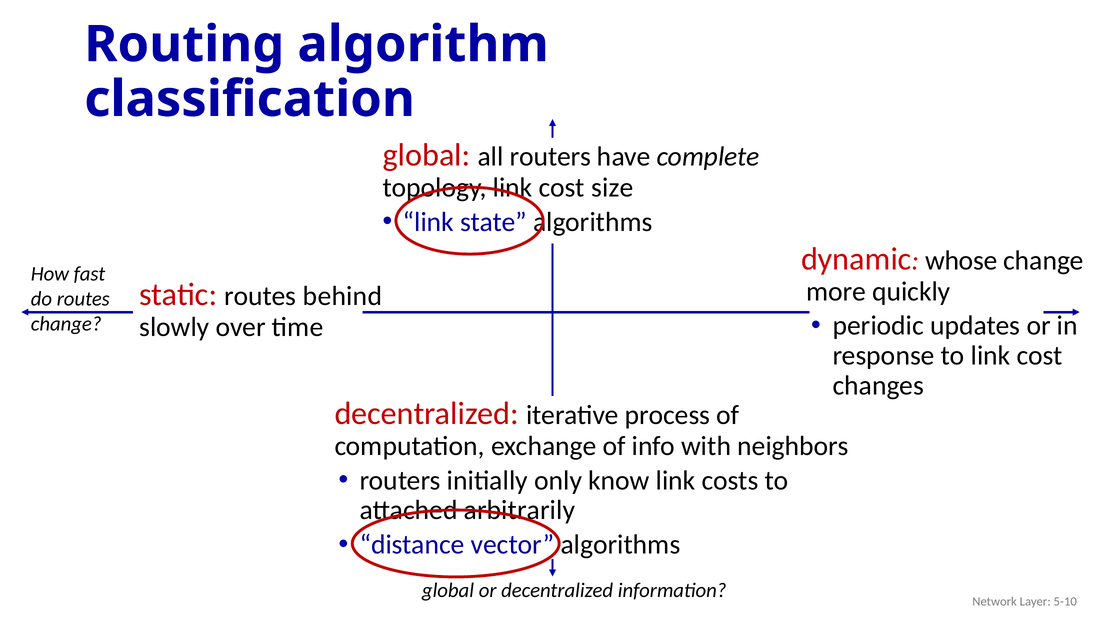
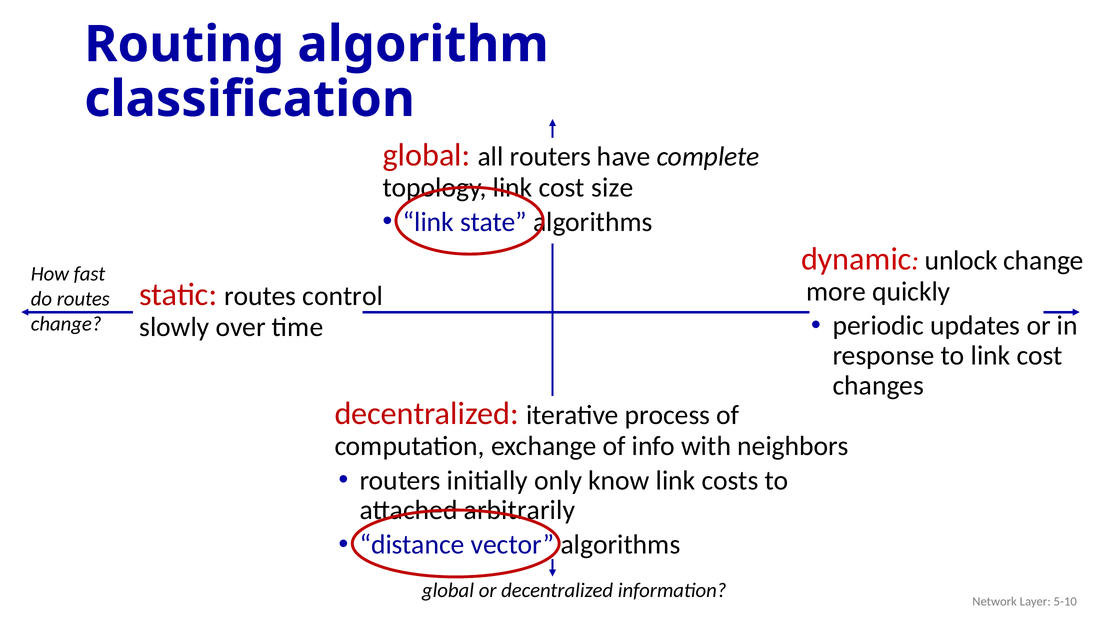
whose: whose -> unlock (961, 261)
behind: behind -> control (343, 296)
